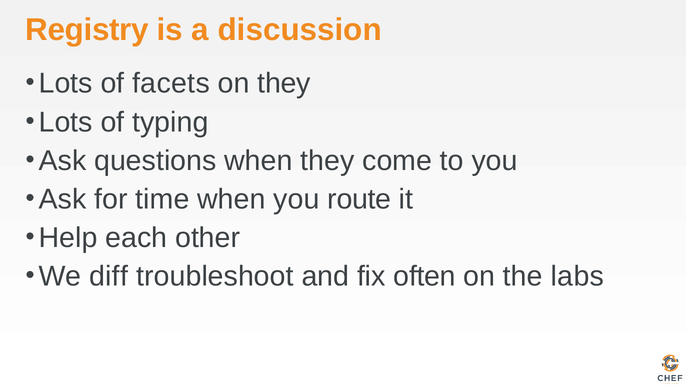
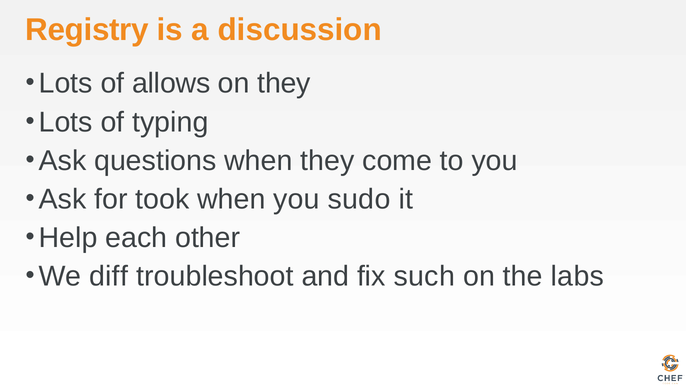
facets: facets -> allows (171, 83)
time: time -> took (162, 199)
route: route -> sudo (359, 199)
often: often -> such (424, 276)
